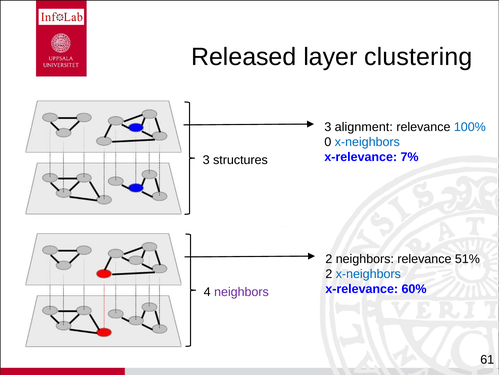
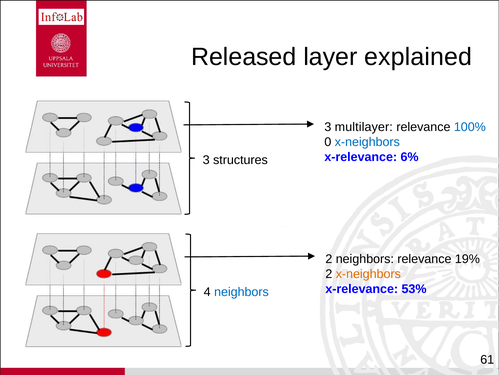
clustering: clustering -> explained (418, 57)
alignment: alignment -> multilayer (364, 127)
7%: 7% -> 6% (410, 157)
51%: 51% -> 19% (467, 258)
x-neighbors colour: blue -> orange (368, 273)
60%: 60% -> 53% (414, 288)
neighbors colour: purple -> blue (241, 291)
